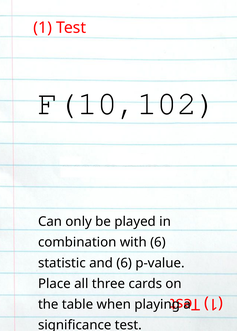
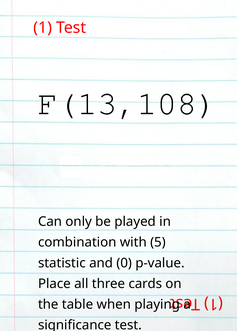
F(10,102: F(10,102 -> F(13,108 (127, 103)
with 6: 6 -> 5 (158, 242)
and 6: 6 -> 0 (124, 263)
